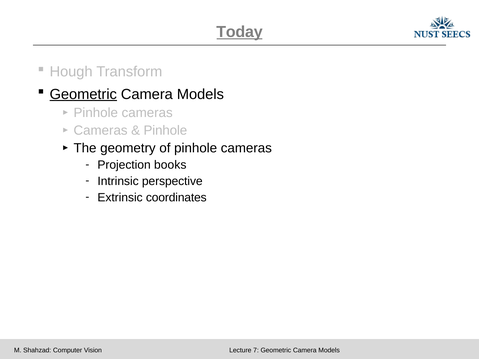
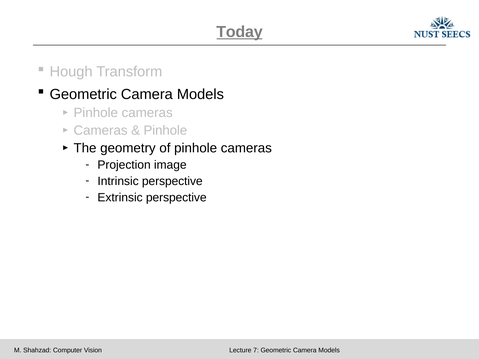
Geometric underline: present -> none (83, 94)
books: books -> image (170, 165)
Extrinsic coordinates: coordinates -> perspective (176, 198)
